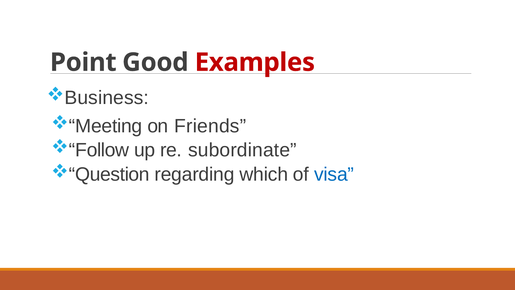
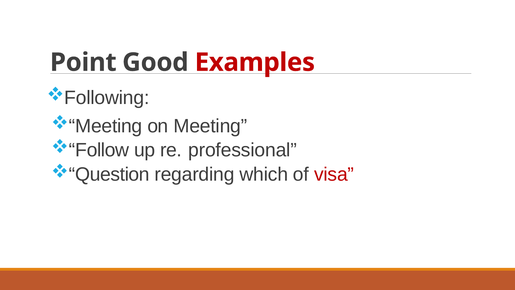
Business: Business -> Following (107, 98)
on Friends: Friends -> Meeting (210, 126)
subordinate: subordinate -> professional (243, 150)
visa colour: blue -> red (334, 174)
